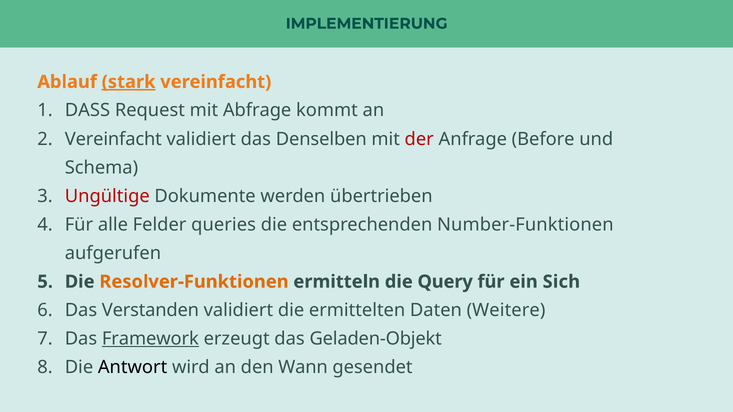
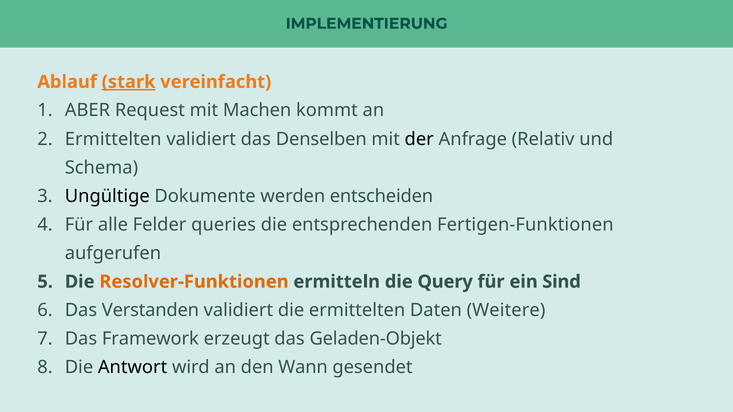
DASS: DASS -> ABER (87, 111)
Abfrage: Abfrage -> Machen (257, 111)
Vereinfacht: Vereinfacht -> Ermittelten (113, 139)
der colour: red -> black (419, 139)
Before: Before -> Relativ (543, 139)
Ungültige colour: red -> black (107, 196)
übertrieben: übertrieben -> entscheiden (381, 196)
Number-Funktionen: Number-Funktionen -> Fertigen-Funktionen (525, 225)
Sich: Sich -> Sind (562, 282)
Framework underline: present -> none (150, 339)
